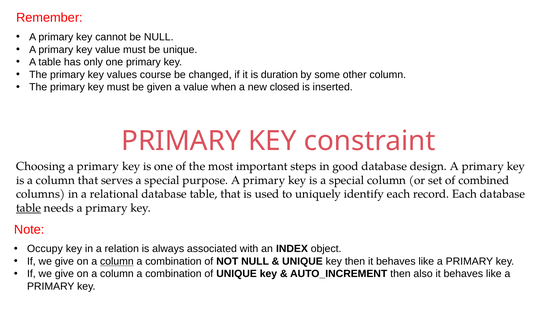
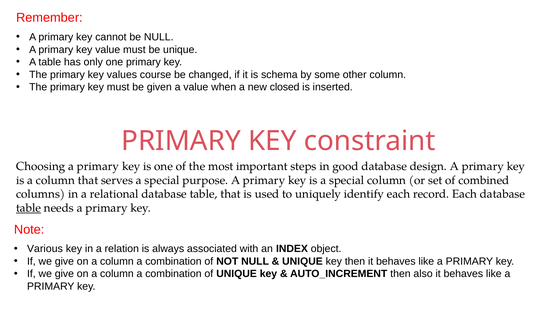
duration: duration -> schema (279, 75)
Occupy: Occupy -> Various (45, 249)
column underline: present -> none (117, 262)
